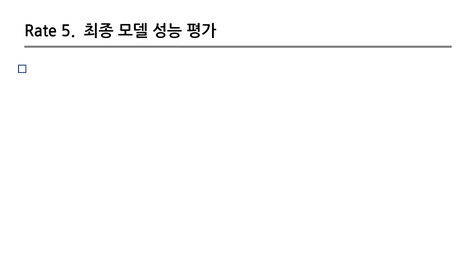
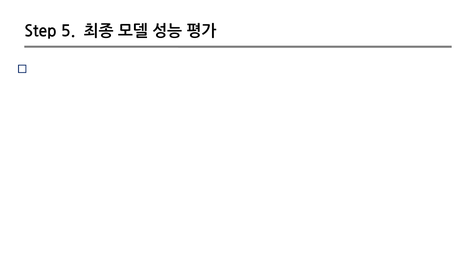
Rate: Rate -> Step (41, 31)
